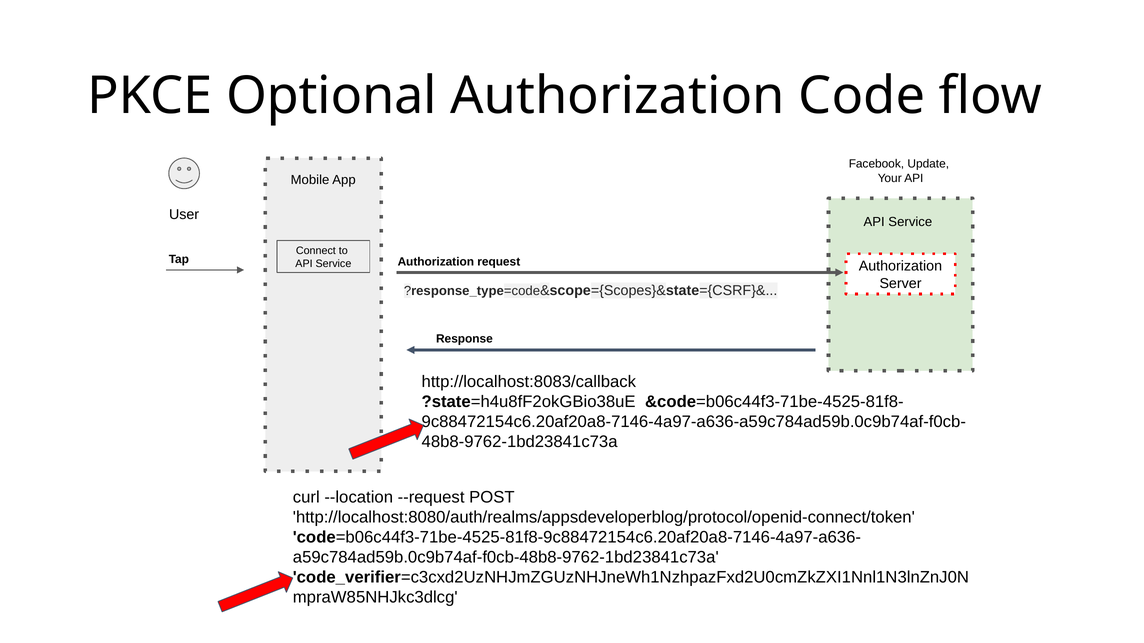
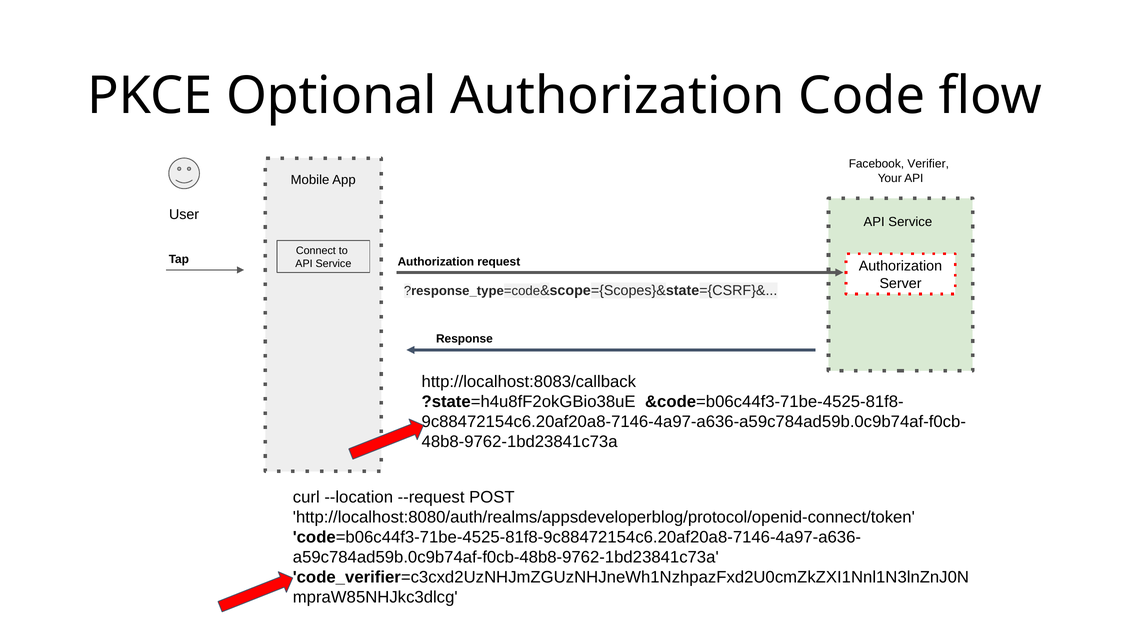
Update: Update -> Verifier (928, 164)
